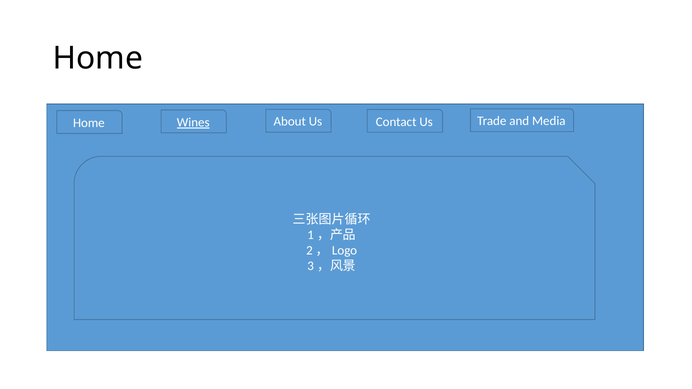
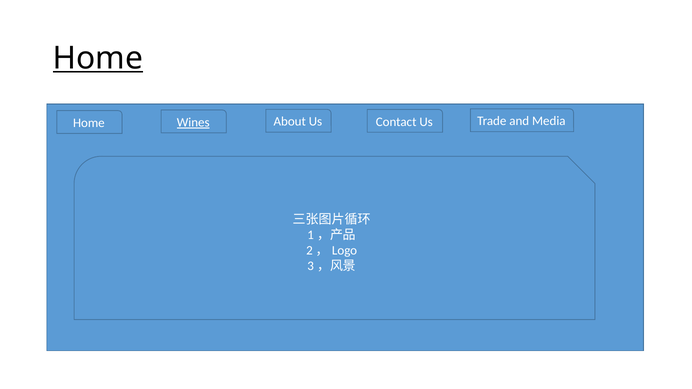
Home underline: none -> present (98, 58)
